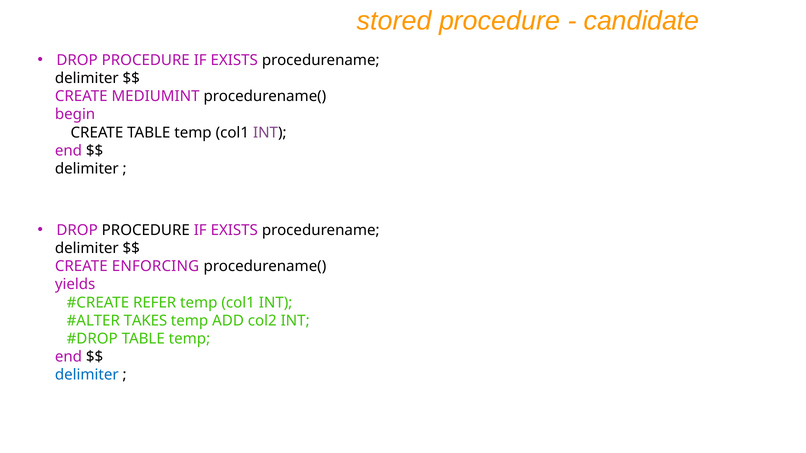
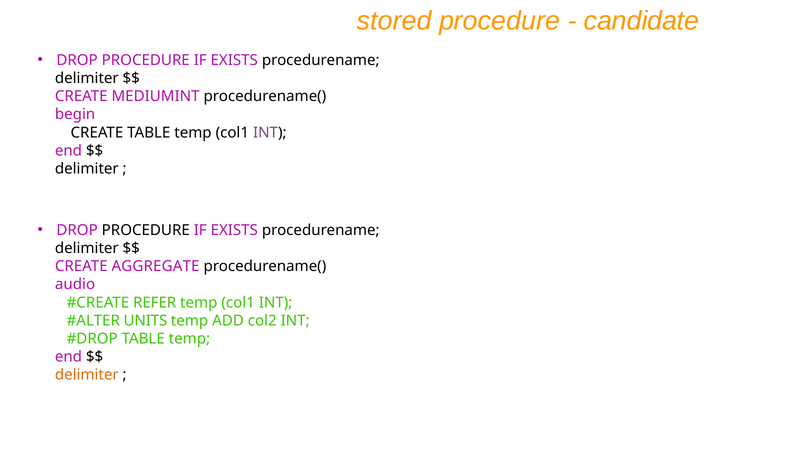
ENFORCING: ENFORCING -> AGGREGATE (156, 267)
yields: yields -> audio (75, 285)
TAKES: TAKES -> UNITS (145, 321)
delimiter colour: blue -> orange (87, 375)
